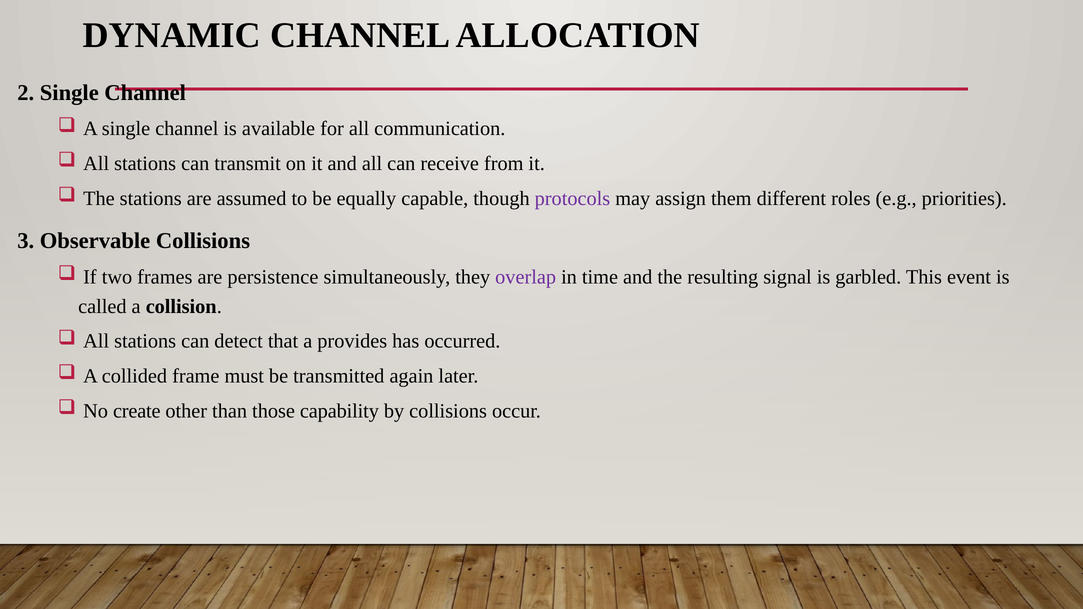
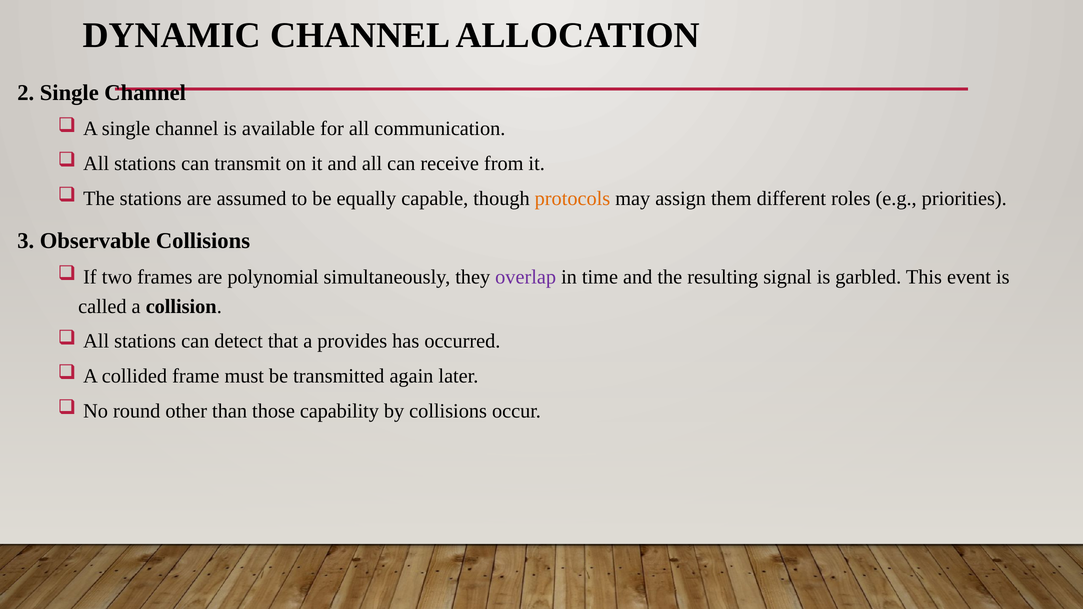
protocols colour: purple -> orange (572, 199)
persistence: persistence -> polynomial (273, 277)
create: create -> round (137, 411)
